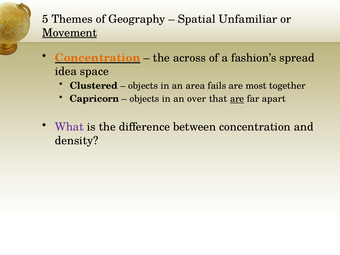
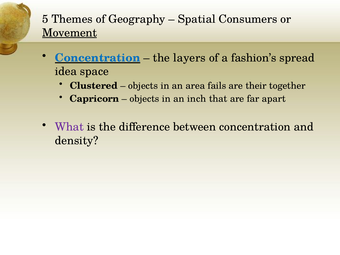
Unfamiliar: Unfamiliar -> Consumers (248, 19)
Concentration colour: orange -> blue (98, 58)
across: across -> layers (189, 58)
most: most -> their (256, 86)
over: over -> inch (197, 99)
are underline: present -> none (237, 99)
